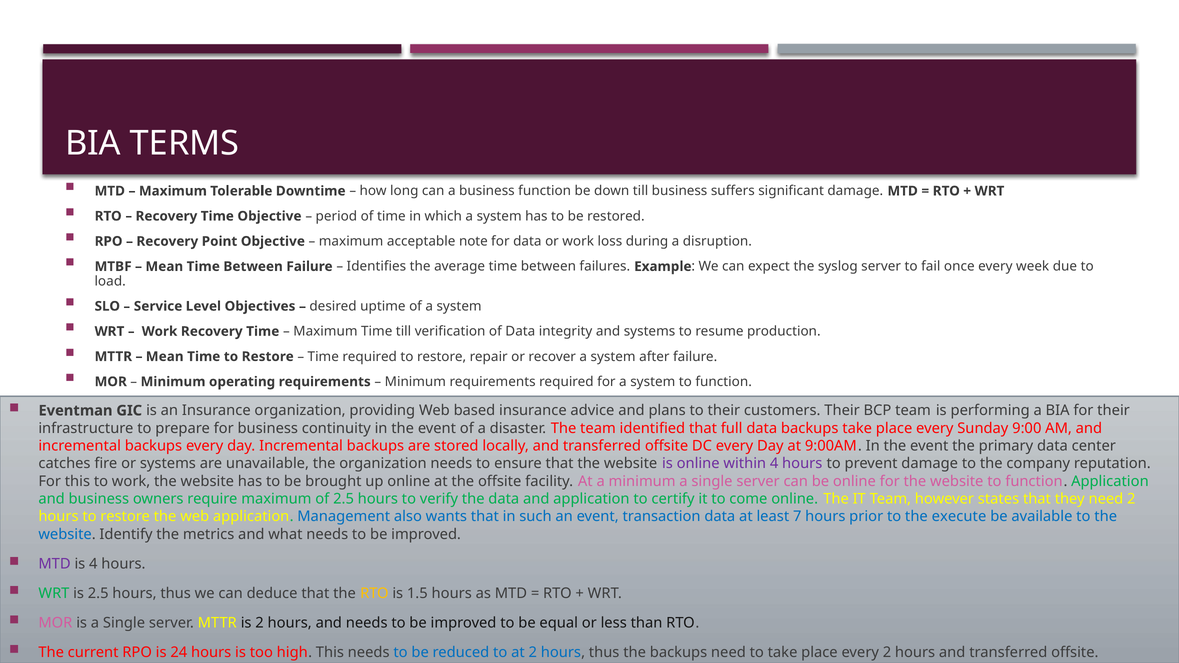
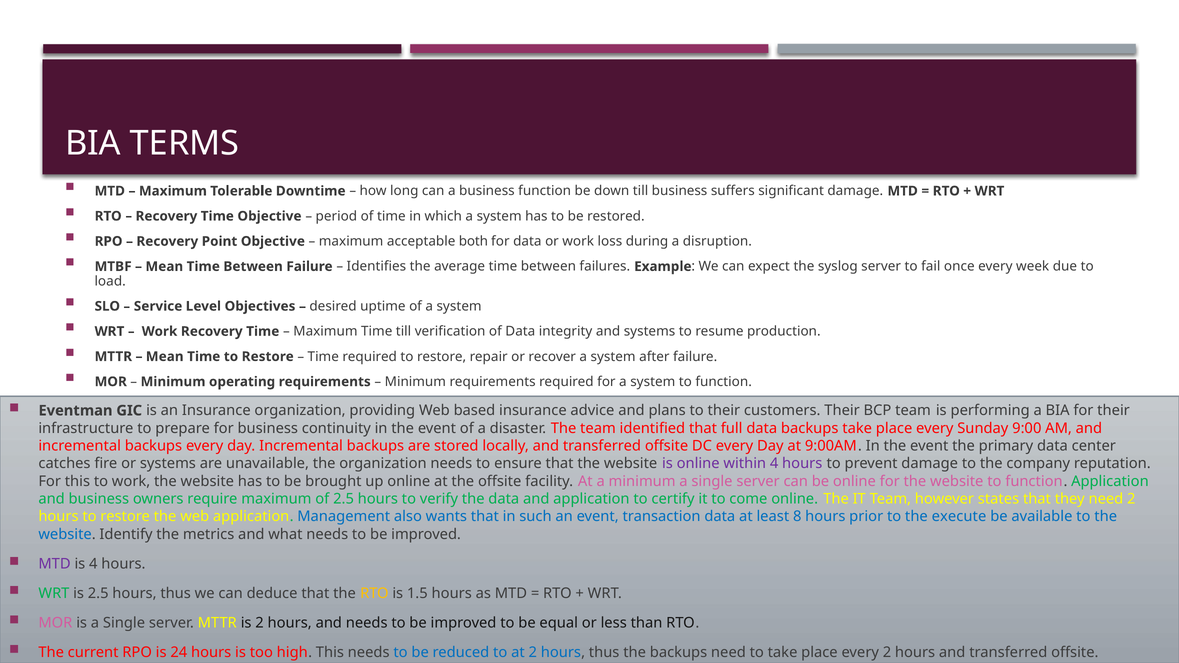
note: note -> both (473, 241)
7: 7 -> 8 (797, 517)
